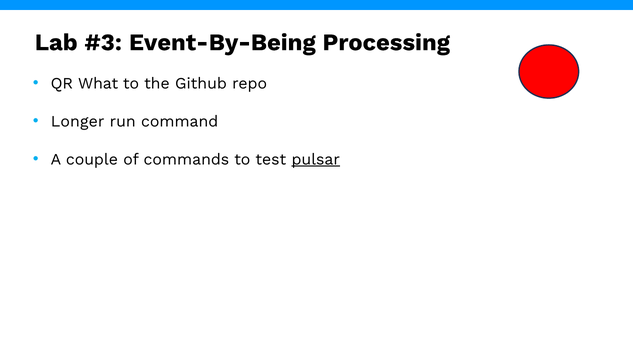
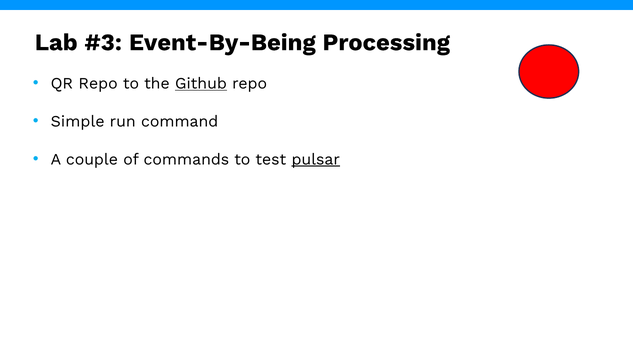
QR What: What -> Repo (98, 83)
Github underline: none -> present (201, 83)
Longer: Longer -> Simple (78, 121)
